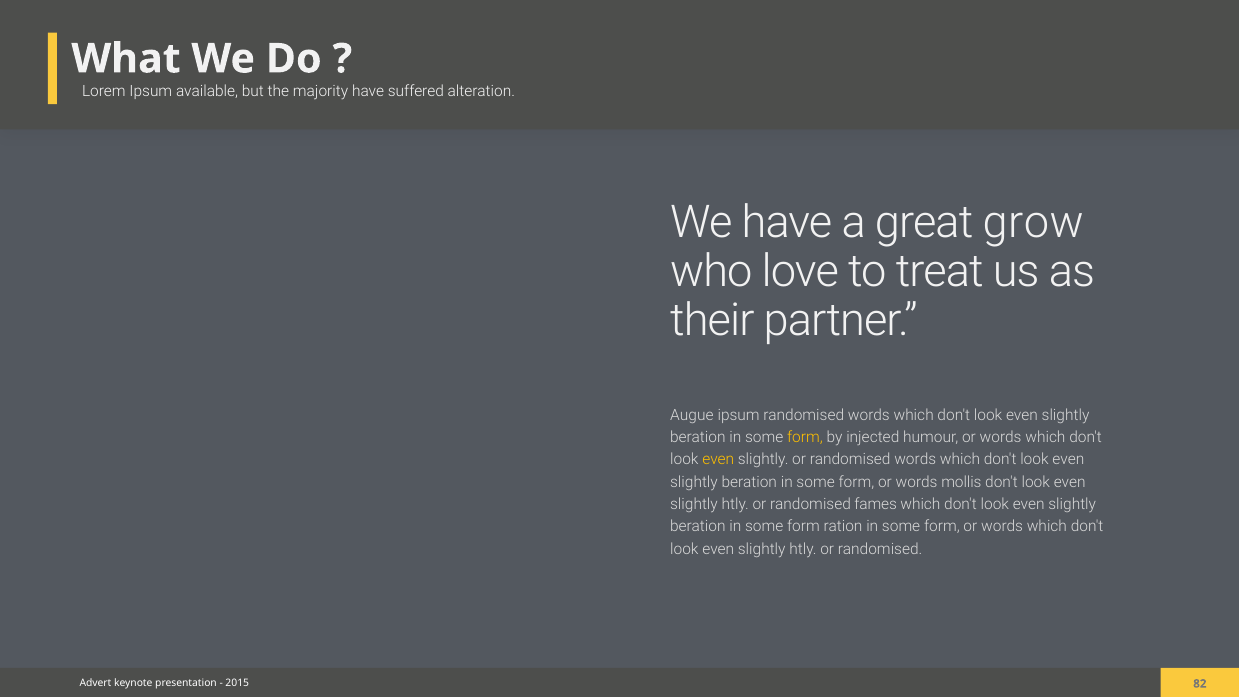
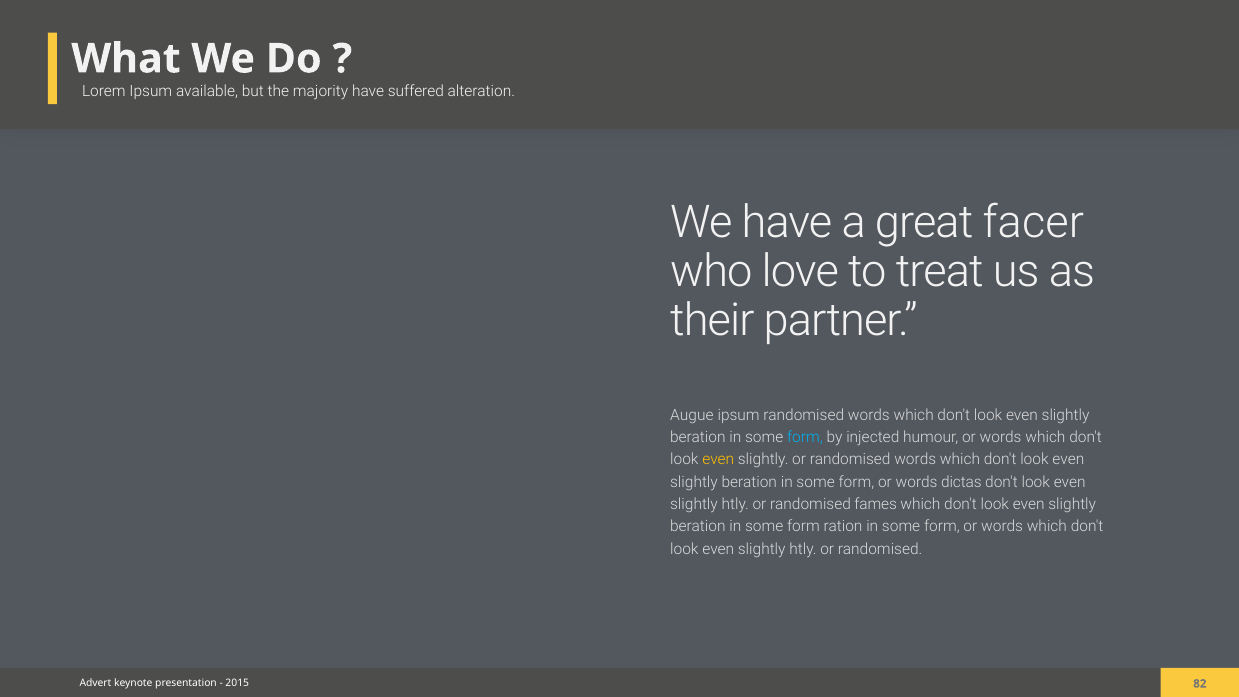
grow: grow -> facer (1033, 223)
form colour: yellow -> light blue (805, 437)
mollis: mollis -> dictas (961, 482)
